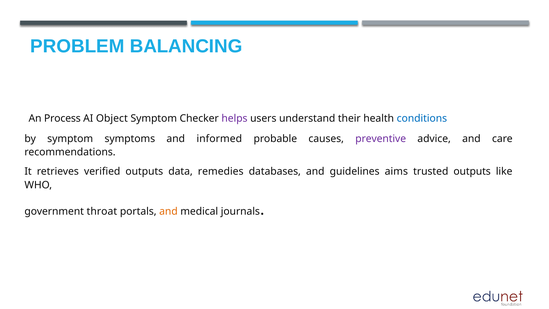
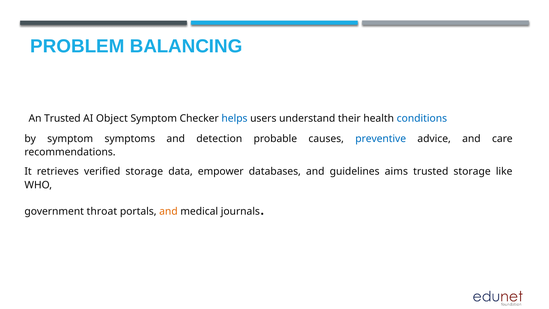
An Process: Process -> Trusted (62, 118)
helps colour: purple -> blue (234, 118)
informed: informed -> detection (219, 139)
preventive colour: purple -> blue (381, 139)
verified outputs: outputs -> storage (144, 171)
remedies: remedies -> empower (221, 171)
trusted outputs: outputs -> storage (472, 171)
